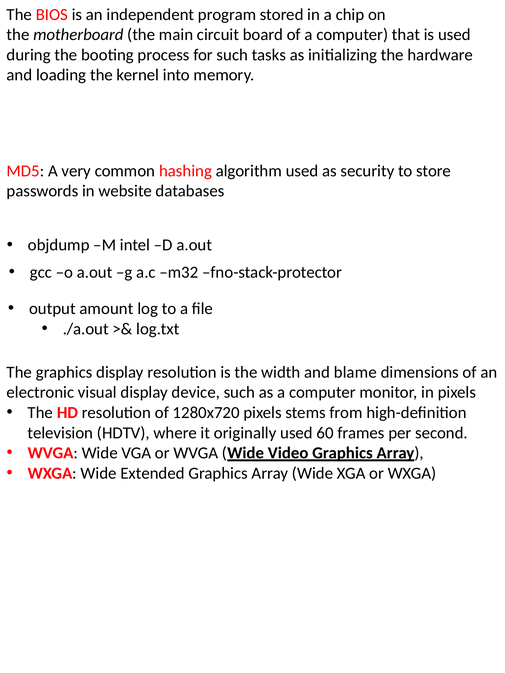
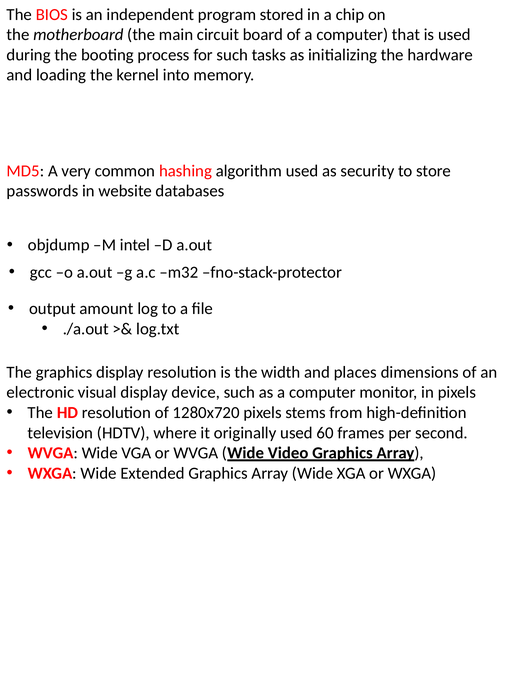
blame: blame -> places (355, 372)
